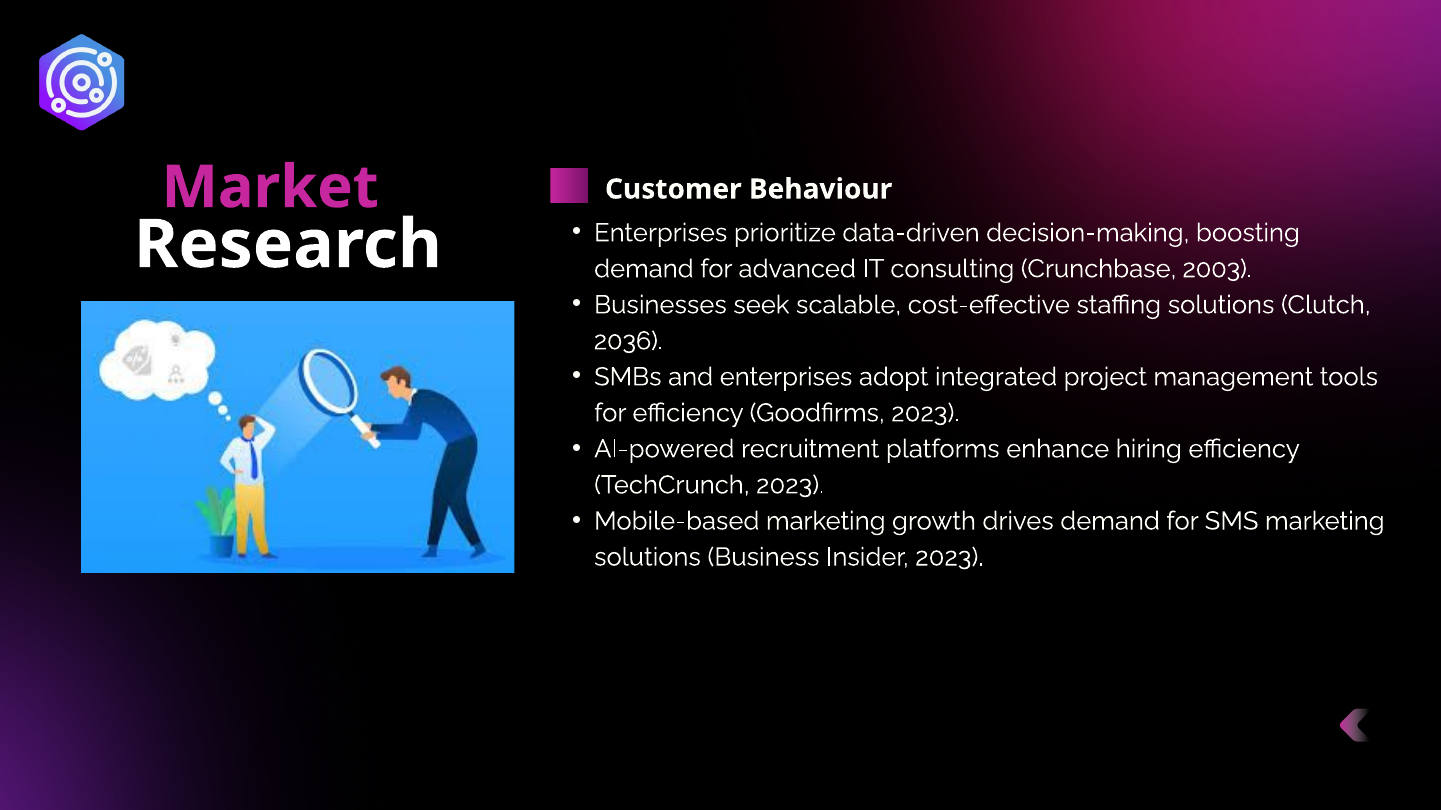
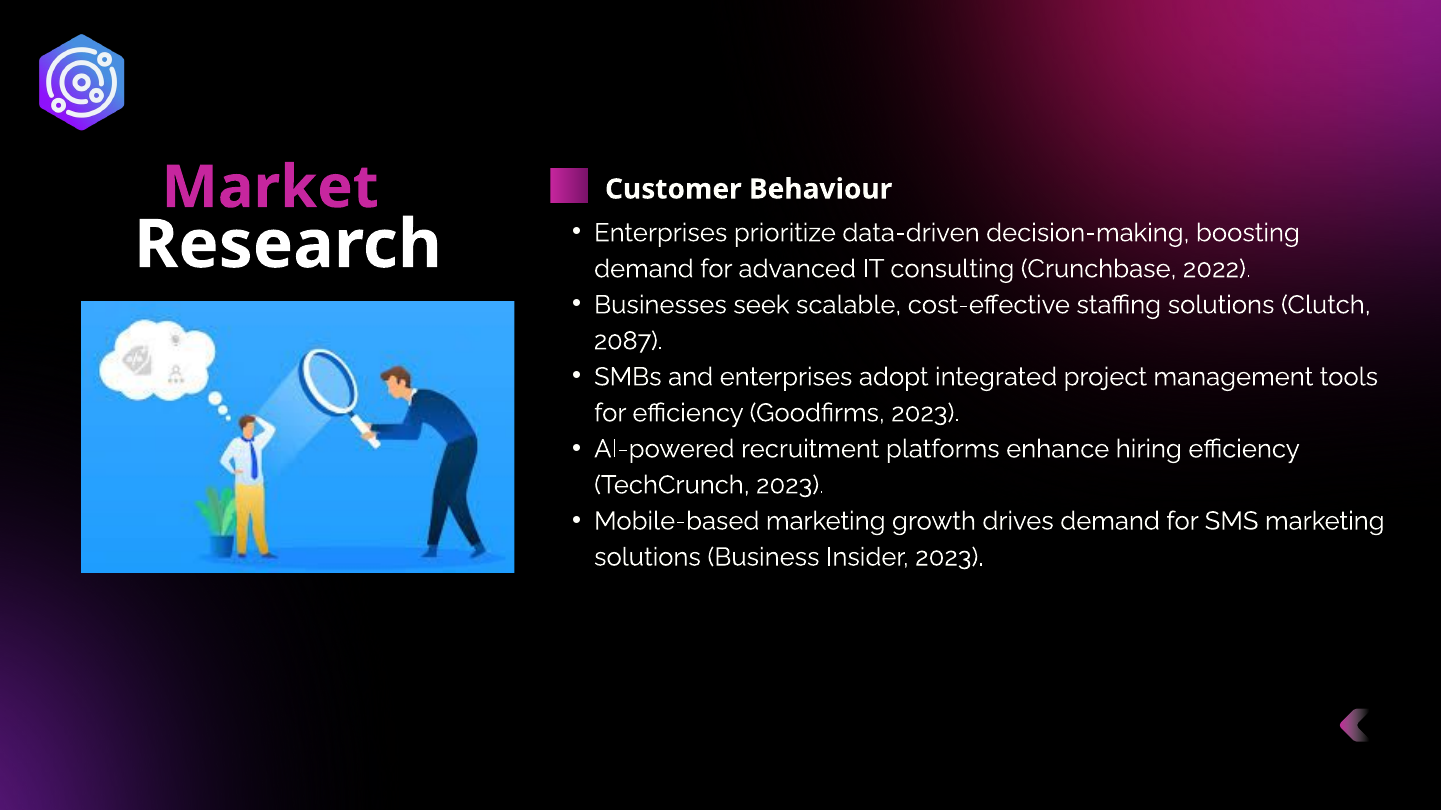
2003: 2003 -> 2022 (1217, 269)
2036: 2036 -> 2087 (628, 341)
